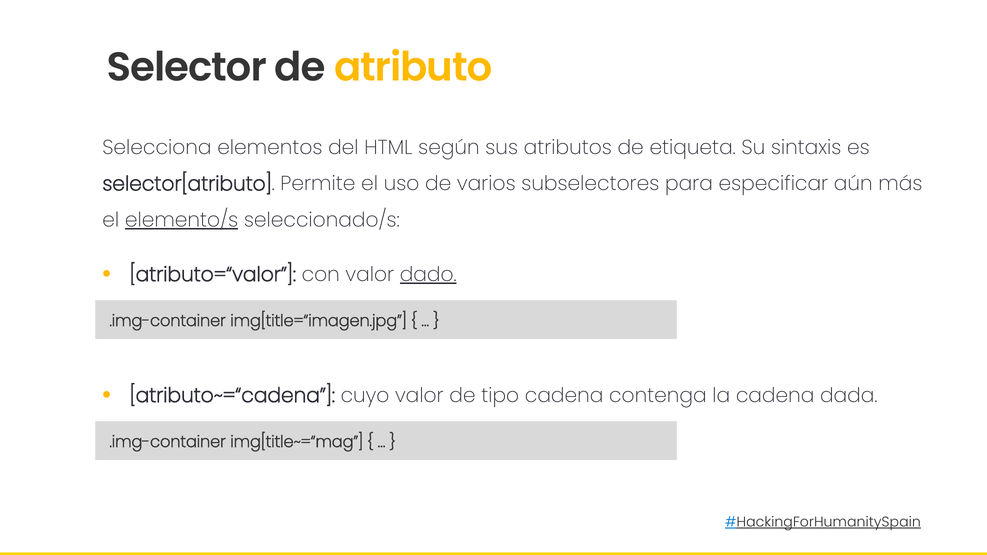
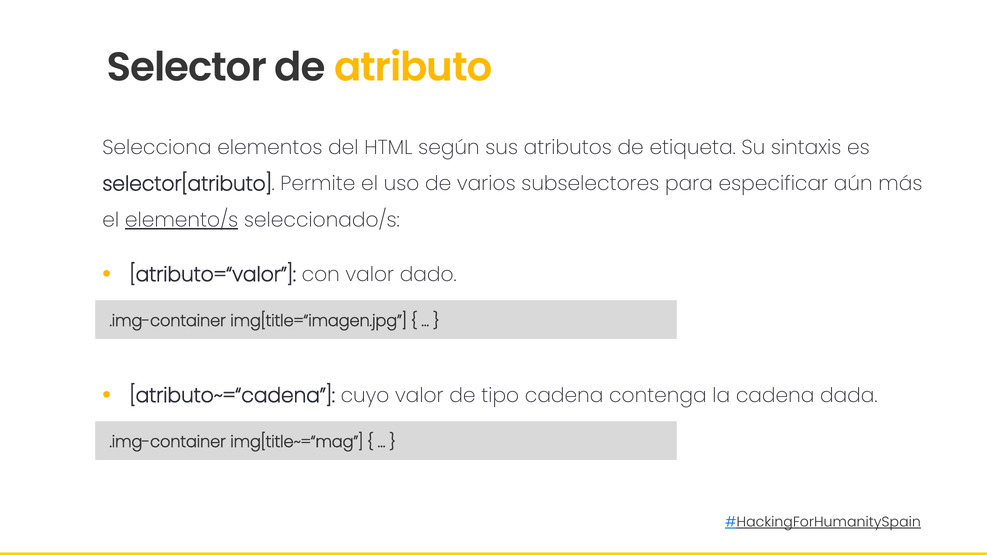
dado underline: present -> none (428, 275)
